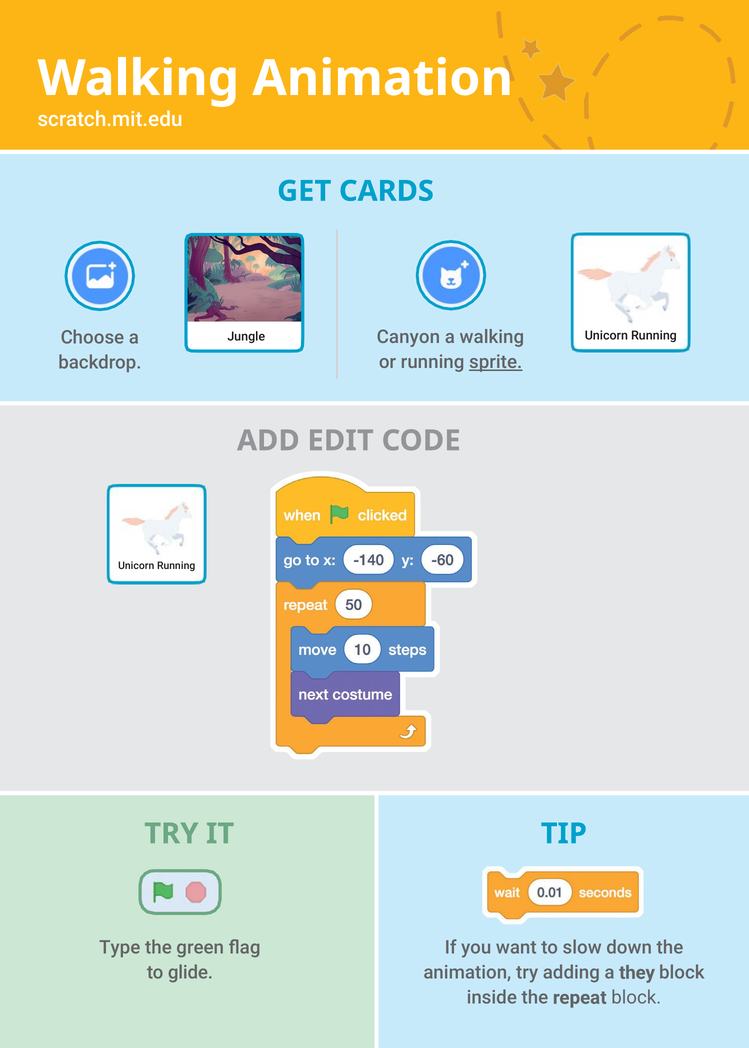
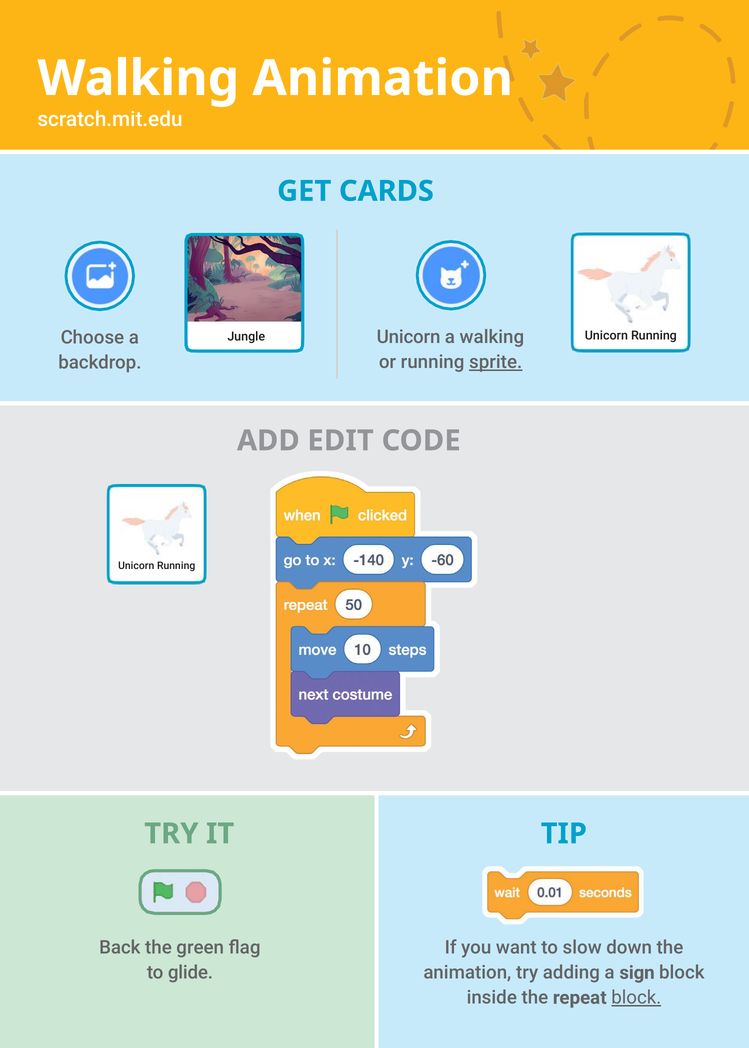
Canyon: Canyon -> Unicorn (409, 337)
Type: Type -> Back (120, 948)
they: they -> sign (637, 973)
block underline: none -> present (636, 998)
